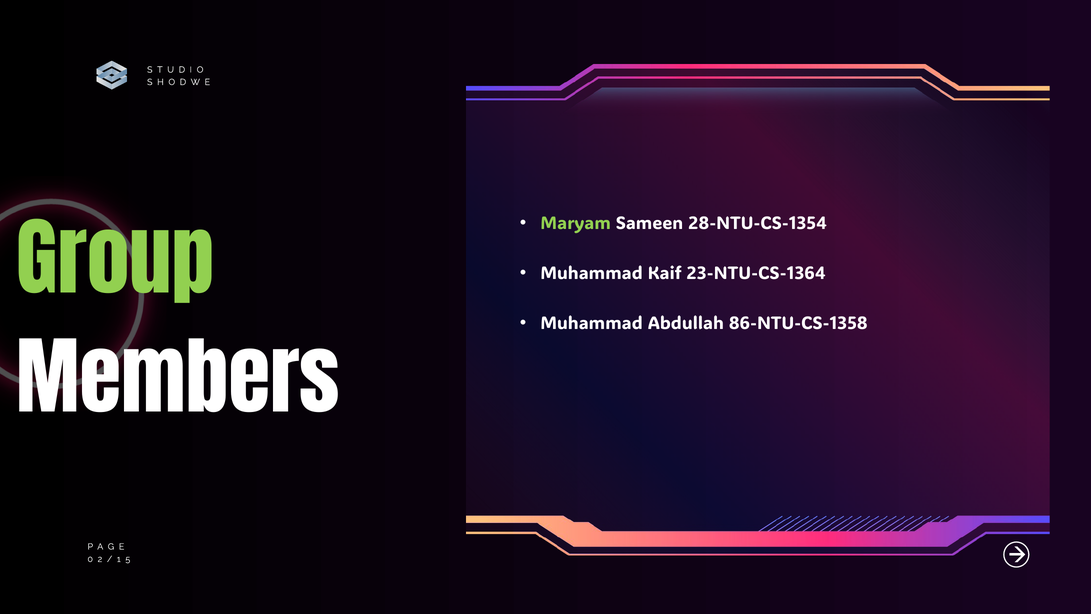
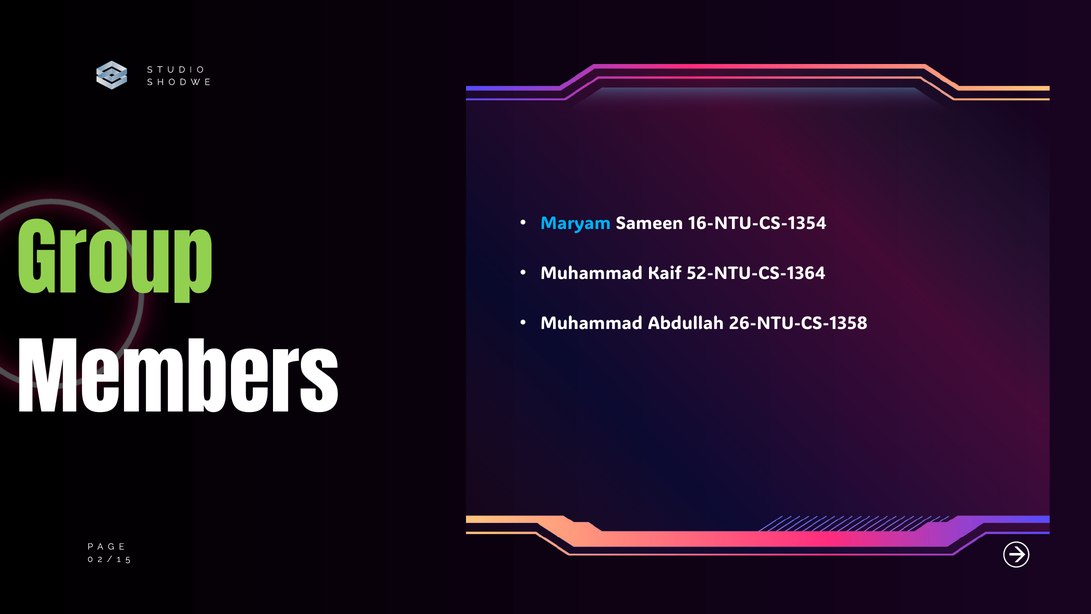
Maryam colour: light green -> light blue (576, 223)
28-NTU-CS-1354: 28-NTU-CS-1354 -> 16-NTU-CS-1354 (758, 223)
23-NTU-CS-1364: 23-NTU-CS-1364 -> 52-NTU-CS-1364 (756, 273)
86-NTU-CS-1358: 86-NTU-CS-1358 -> 26-NTU-CS-1358 (798, 323)
